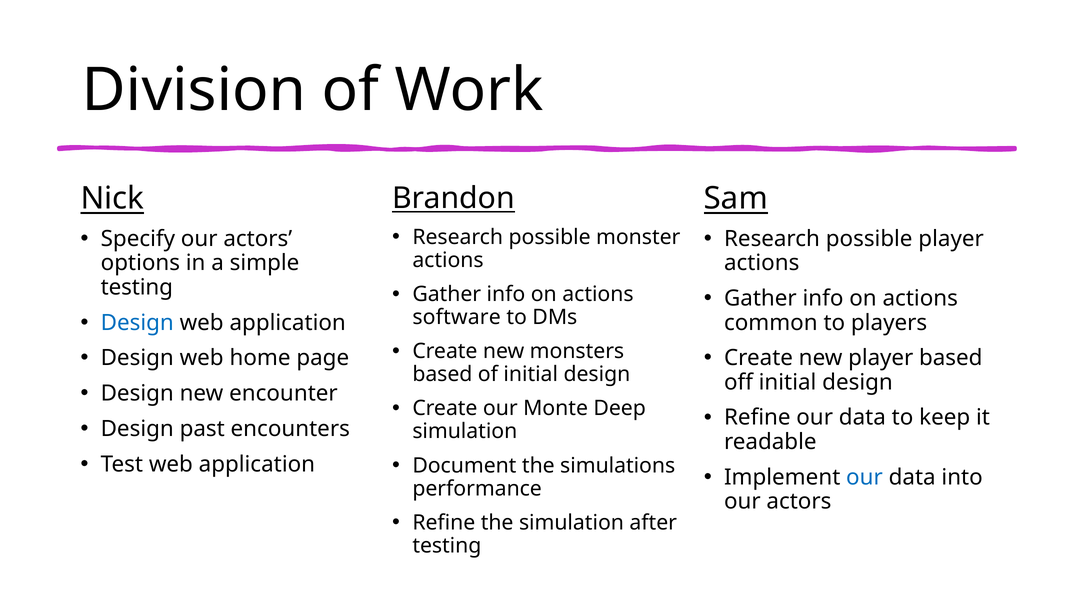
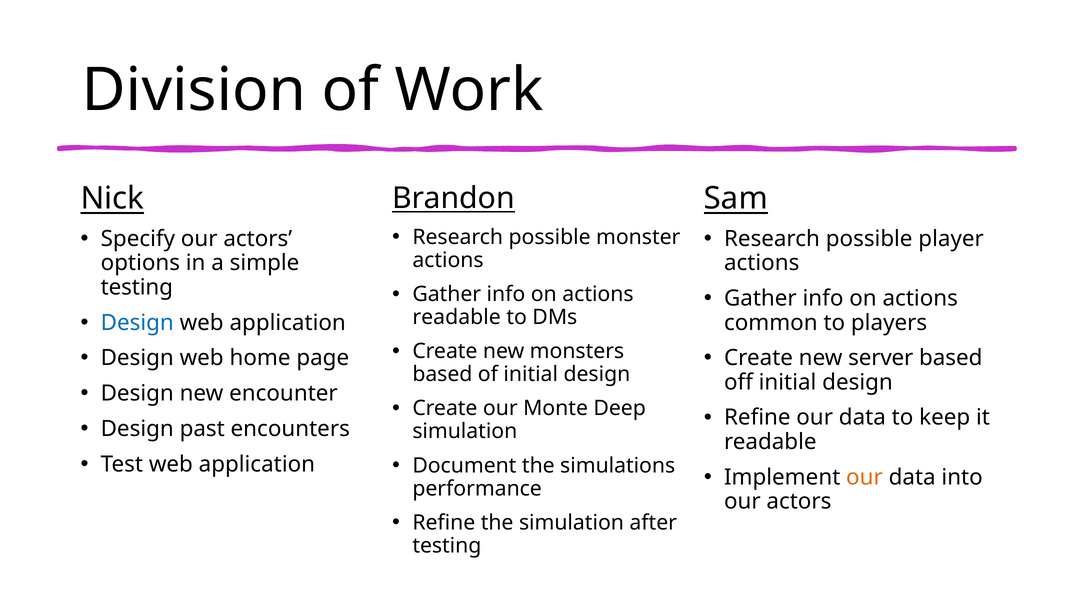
software: software -> readable (457, 317)
new player: player -> server (881, 358)
our colour: blue -> orange (864, 477)
